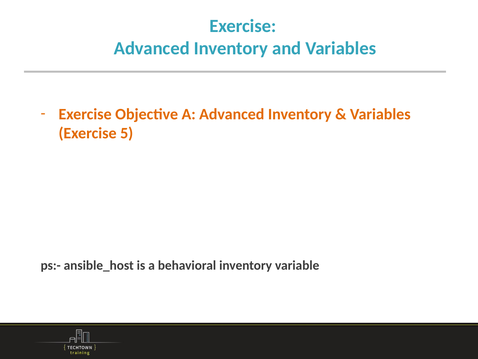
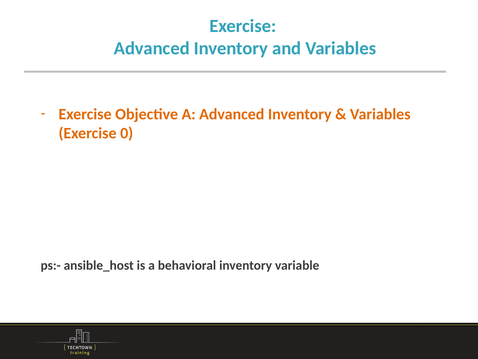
5: 5 -> 0 (127, 133)
